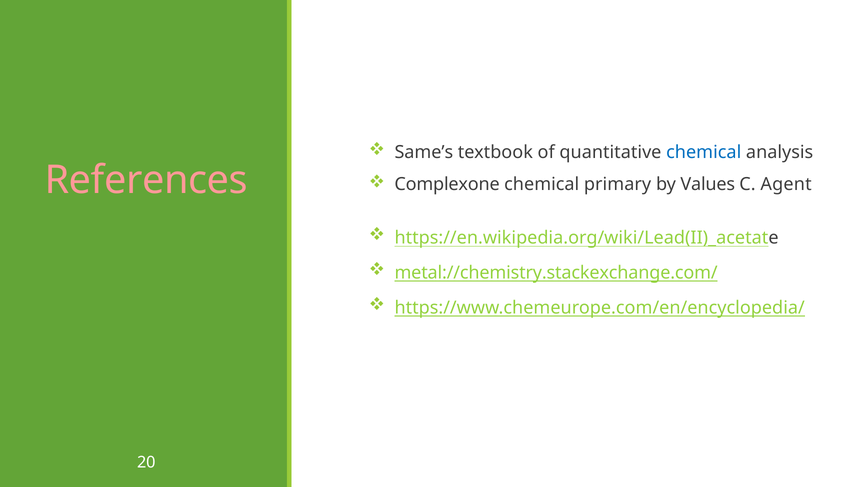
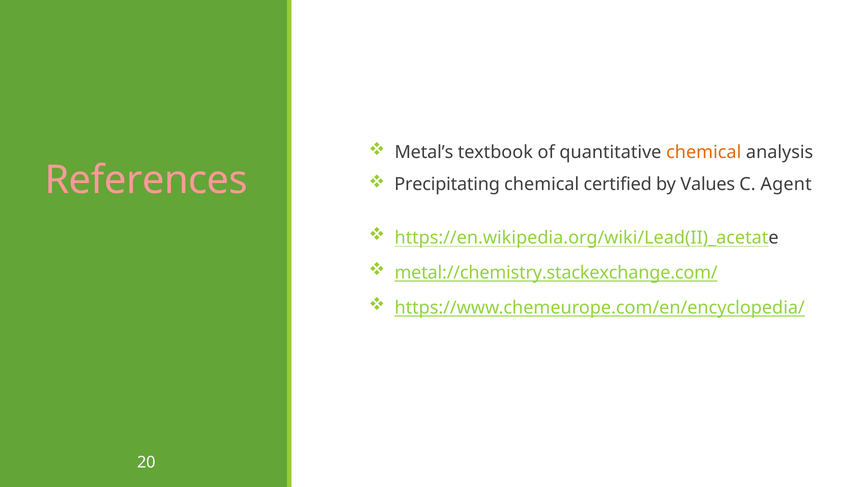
Same’s: Same’s -> Metal’s (424, 152)
chemical colour: blue -> orange (704, 152)
Complexone: Complexone -> Precipitating (447, 184)
primary: primary -> certified (618, 184)
